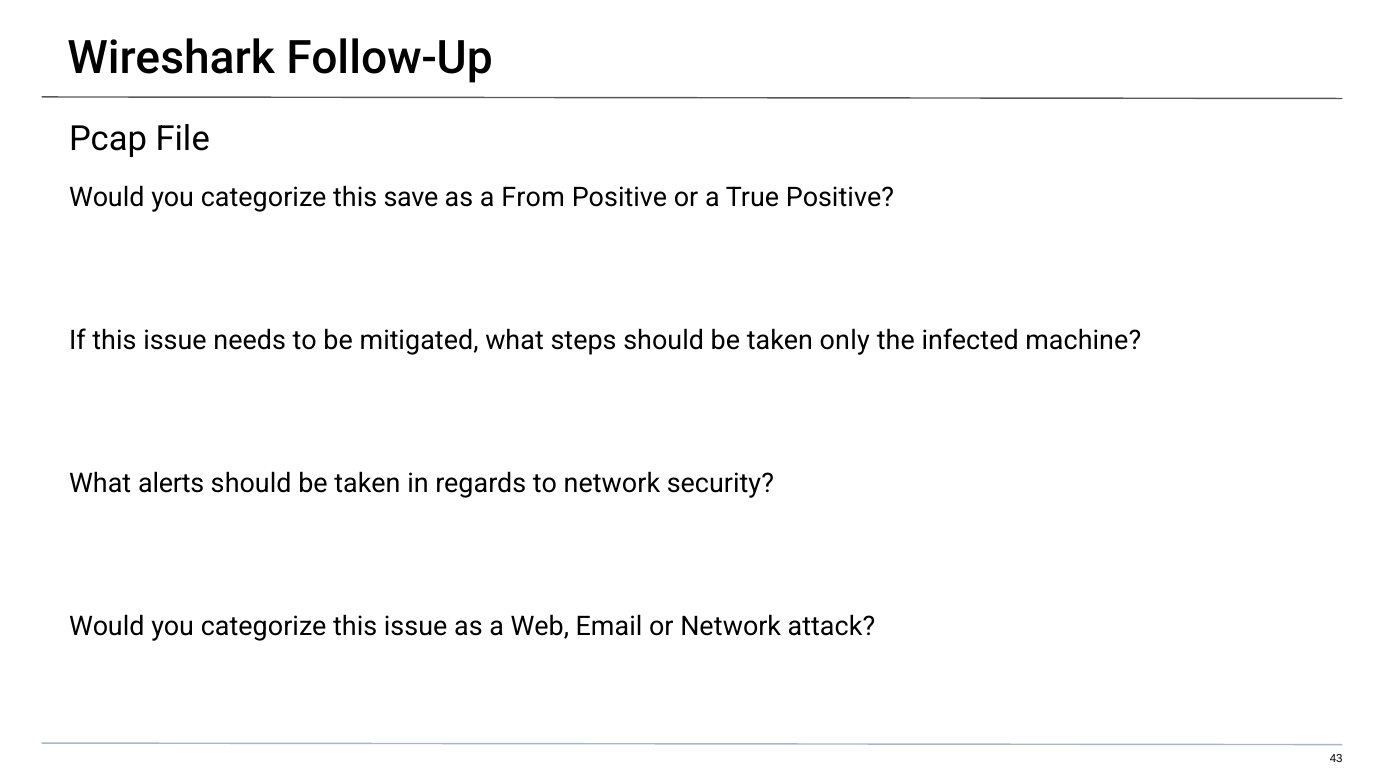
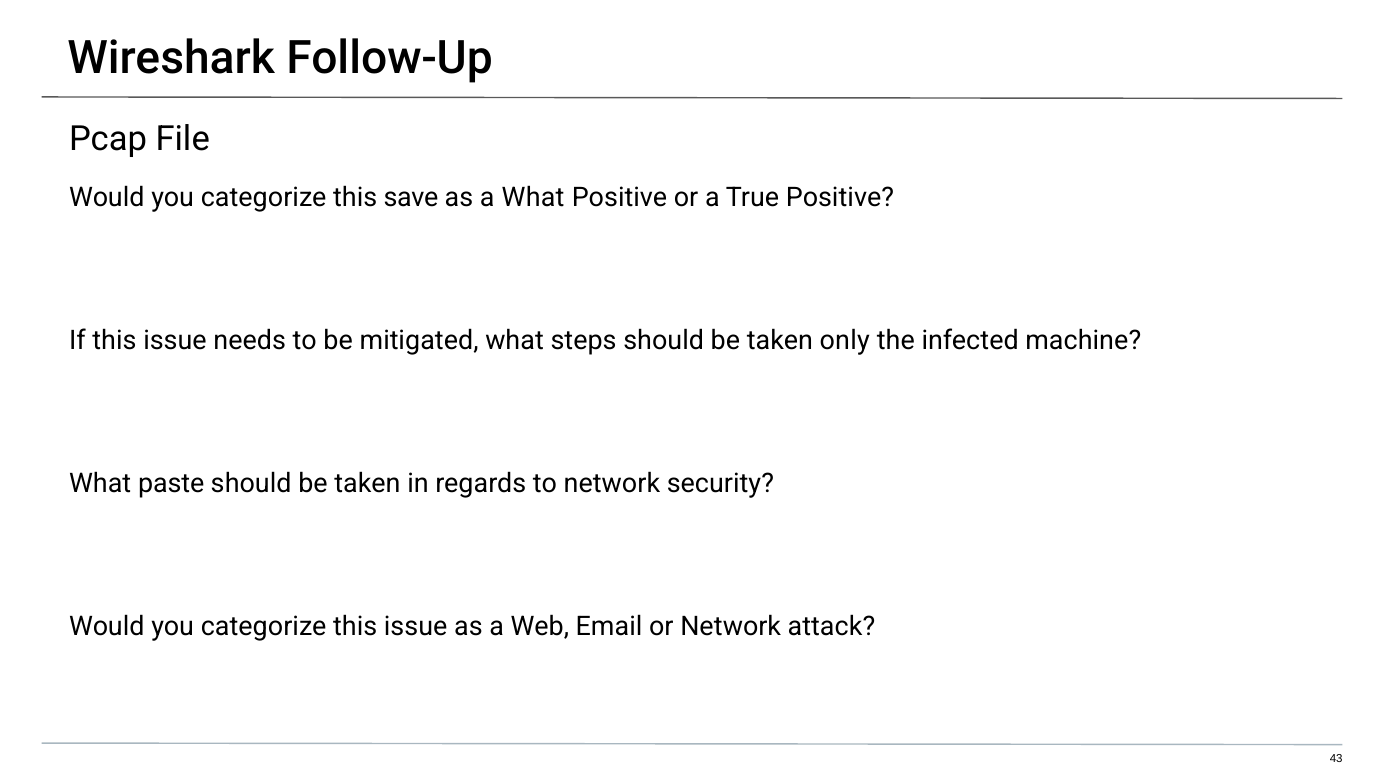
a From: From -> What (533, 197)
alerts: alerts -> paste (171, 483)
